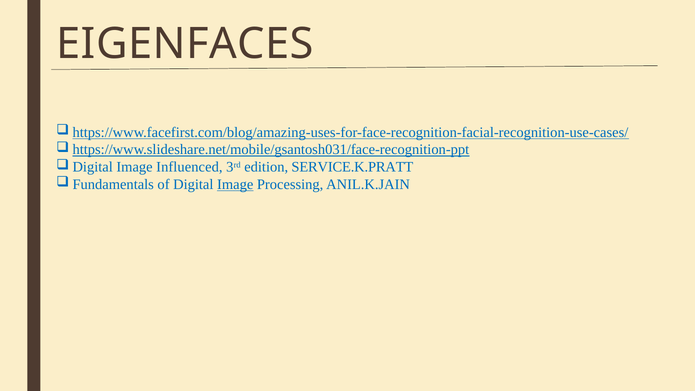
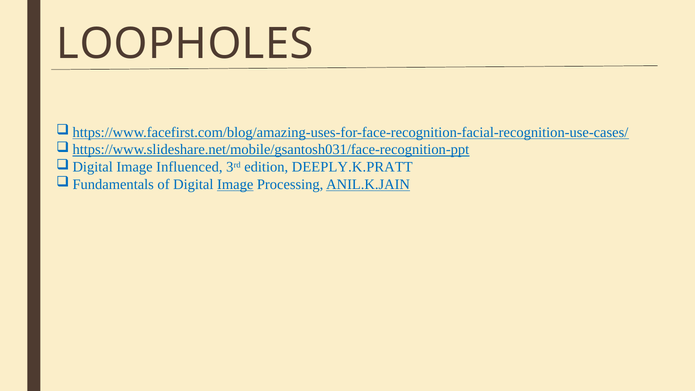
EIGENFACES: EIGENFACES -> LOOPHOLES (185, 44)
SERVICE.K.PRATT: SERVICE.K.PRATT -> DEEPLY.K.PRATT (352, 167)
ANIL.K.JAIN underline: none -> present (368, 184)
